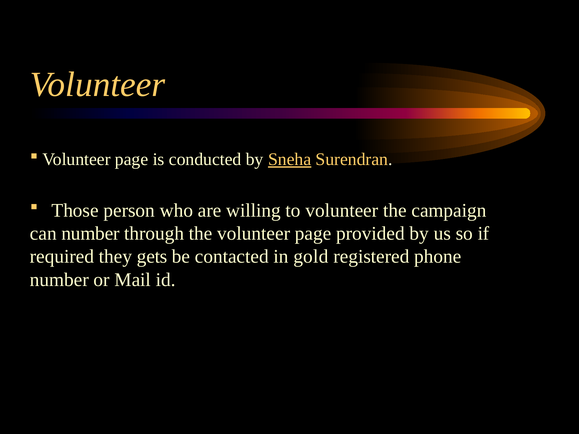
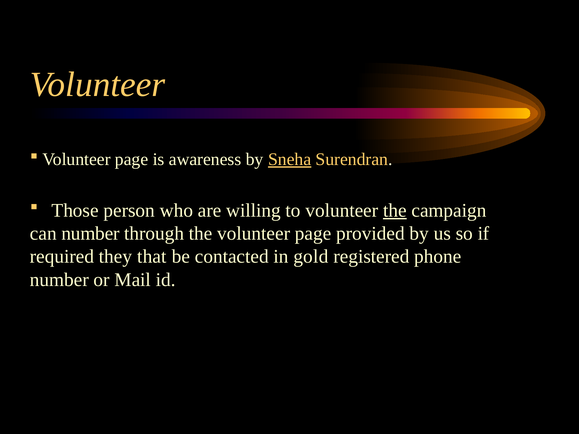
conducted: conducted -> awareness (205, 160)
the underline: none -> present (395, 210)
gets: gets -> that (152, 257)
